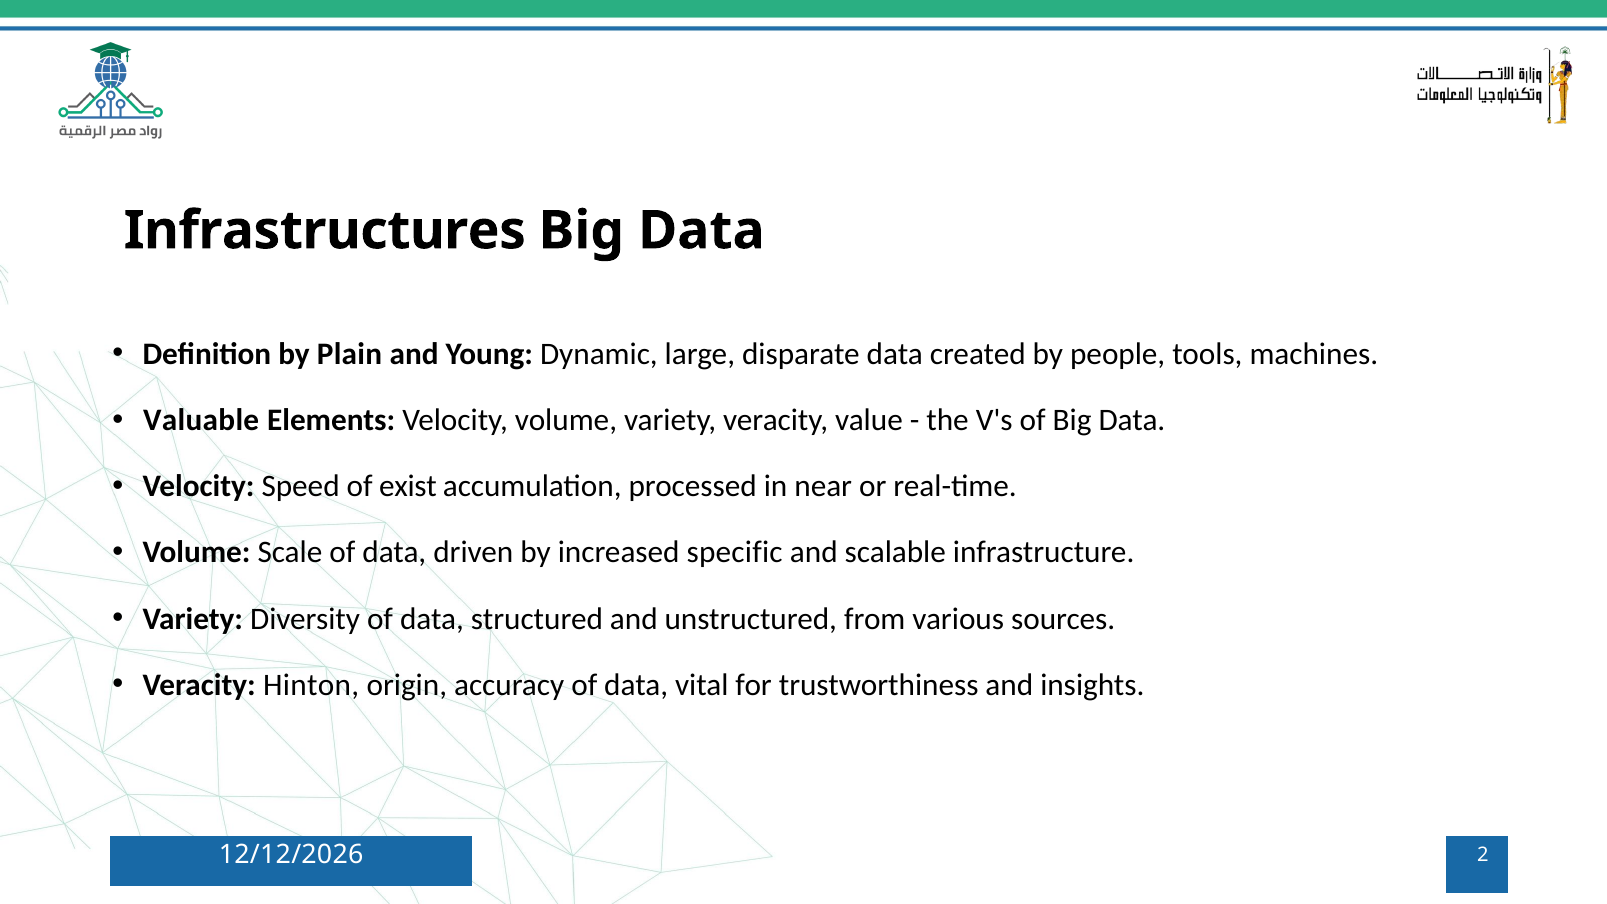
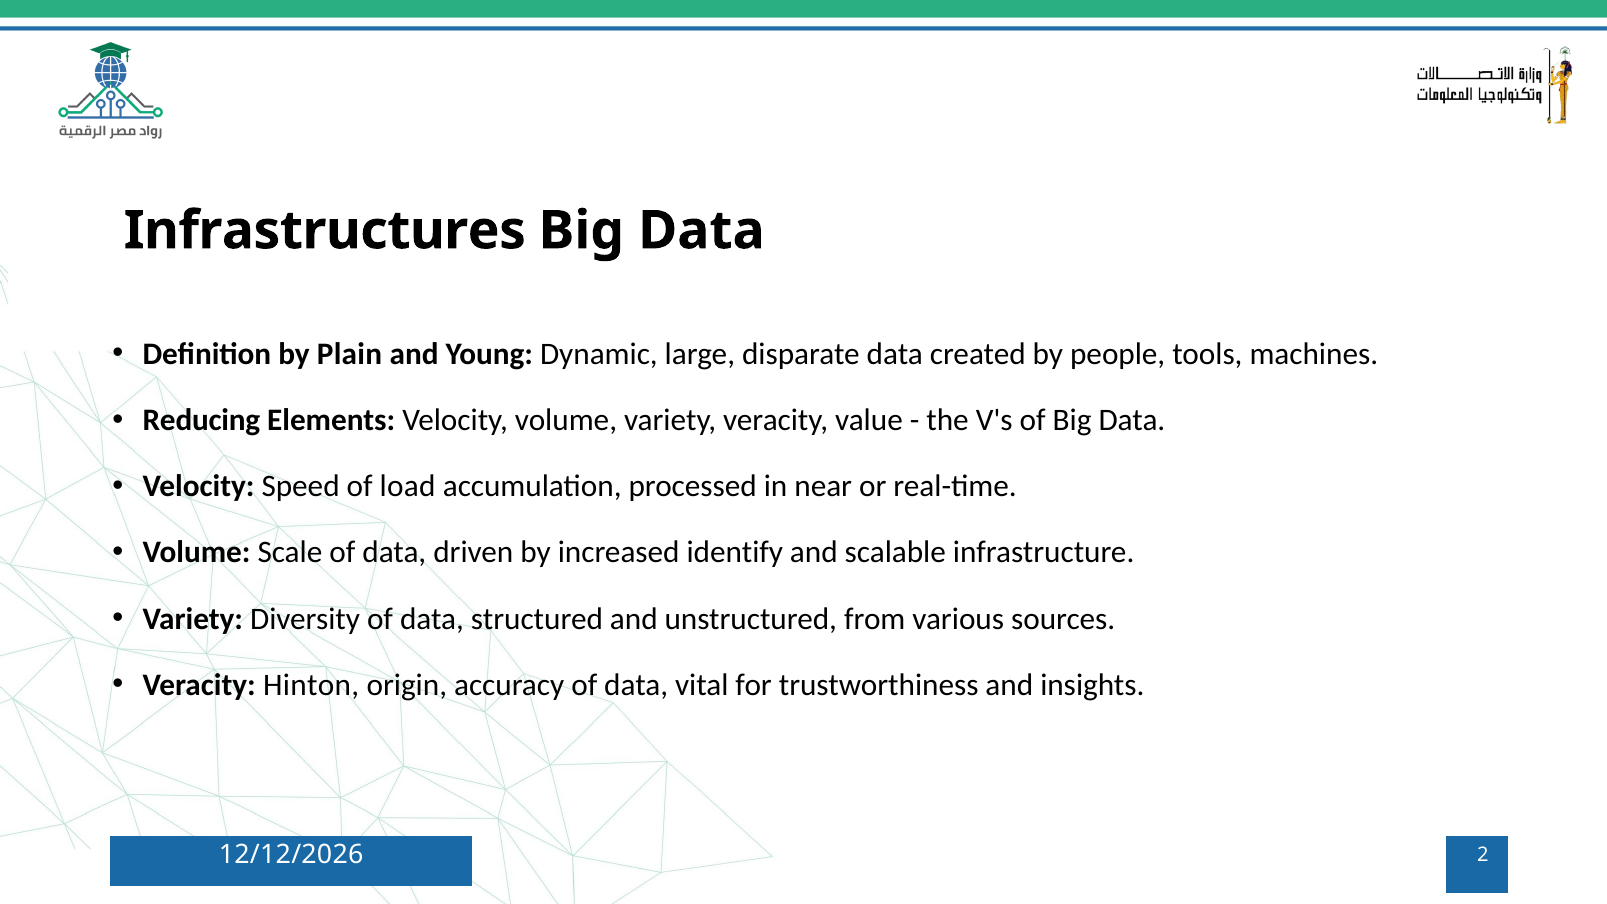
Valuable: Valuable -> Reducing (201, 420)
exist: exist -> load (408, 487)
specific: specific -> identify (735, 553)
